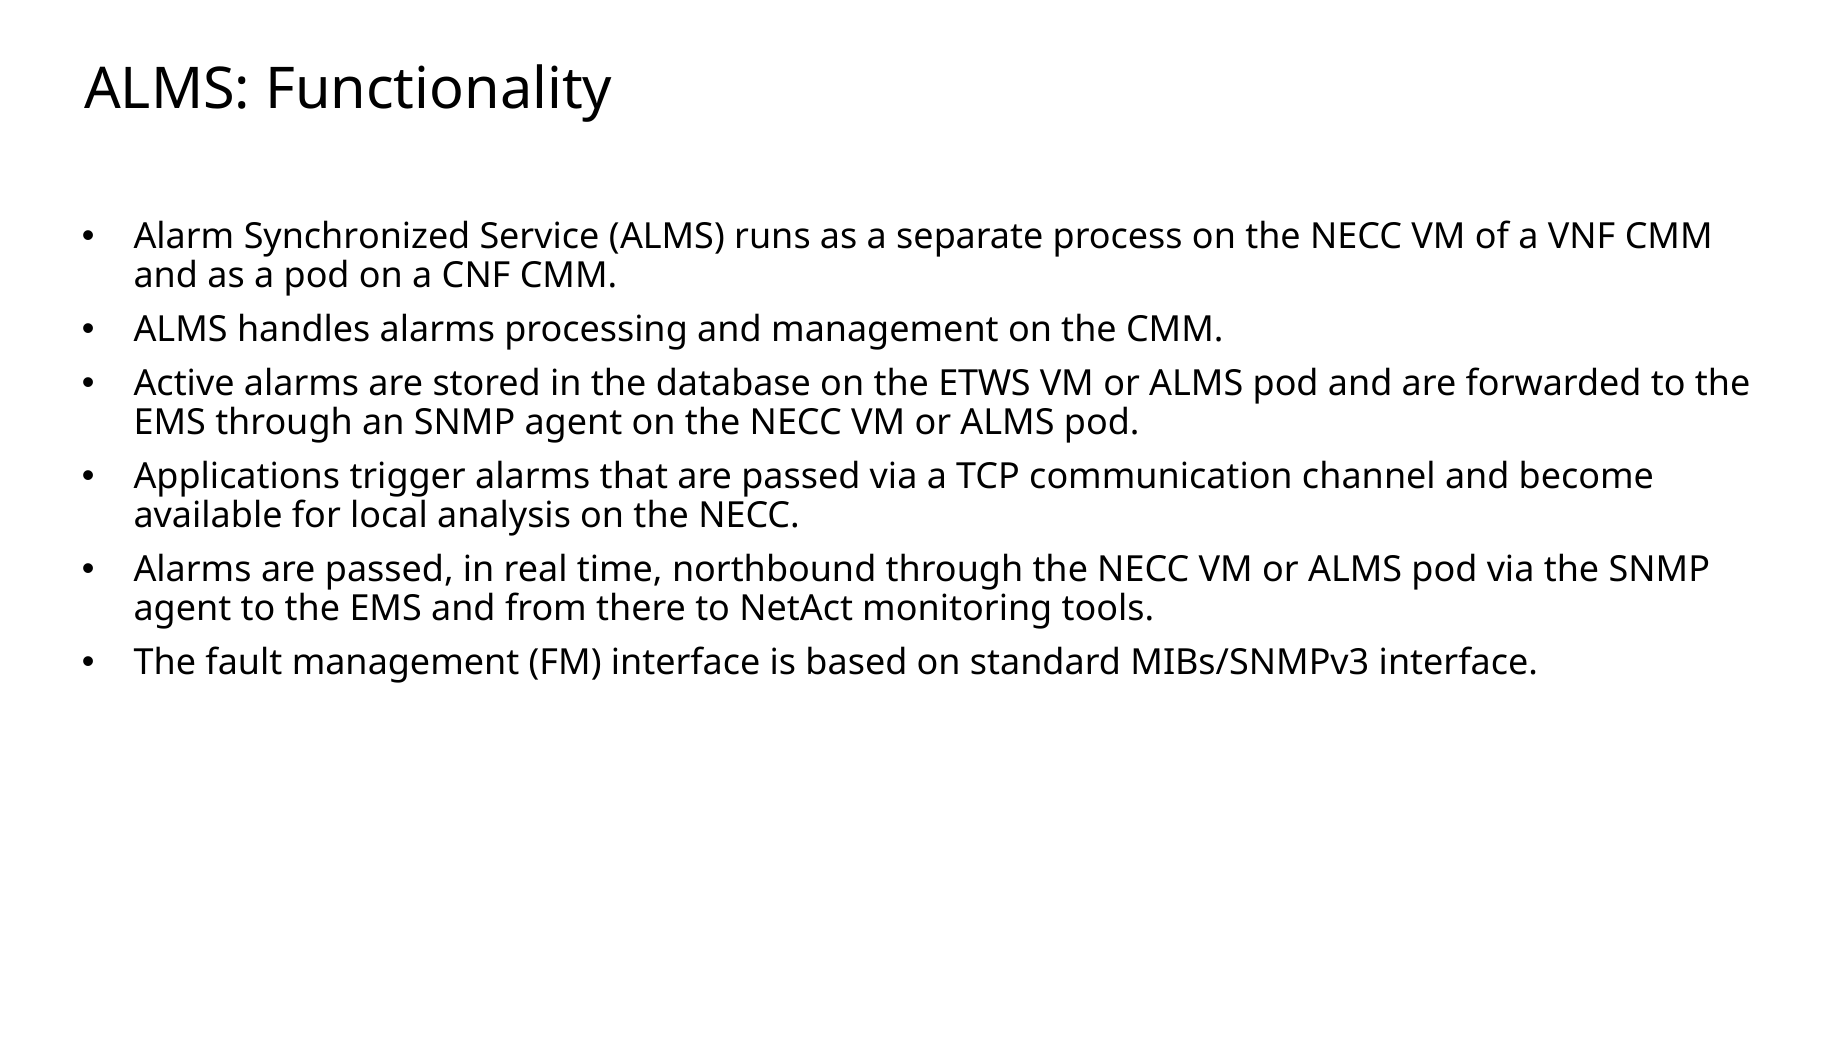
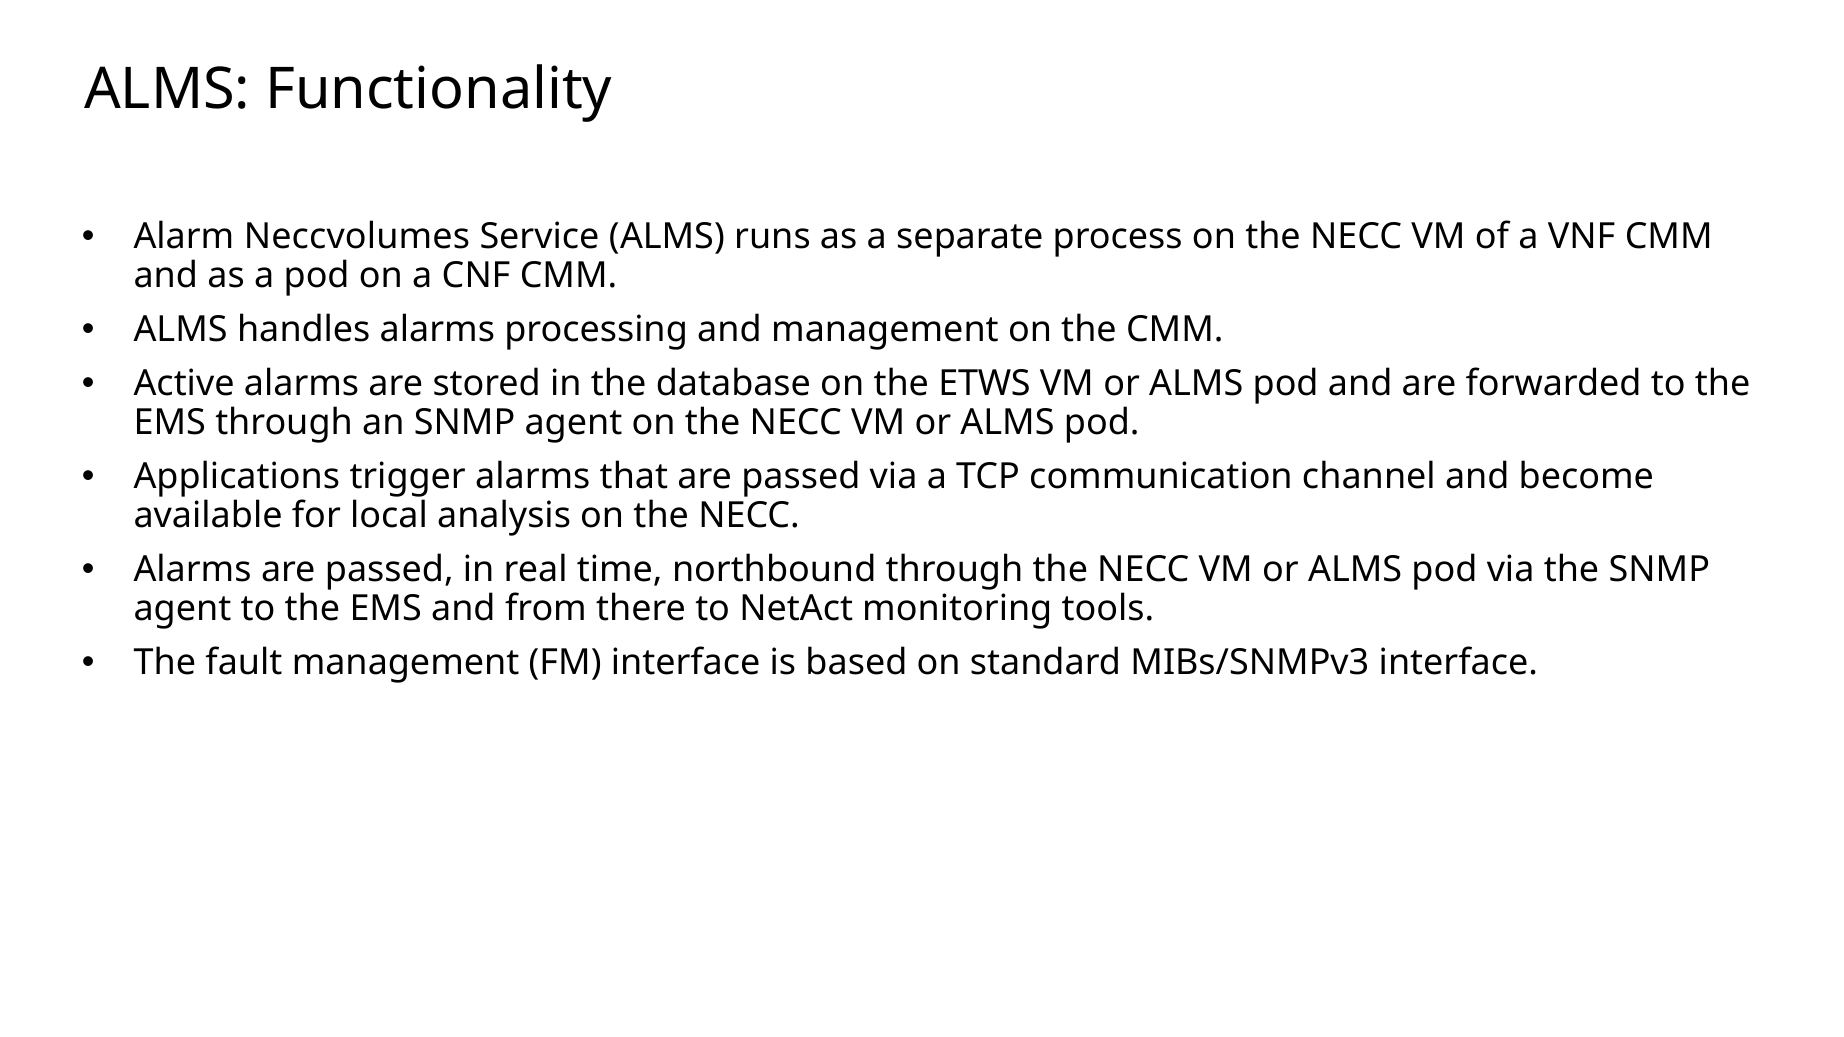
Synchronized: Synchronized -> Neccvolumes (357, 237)
